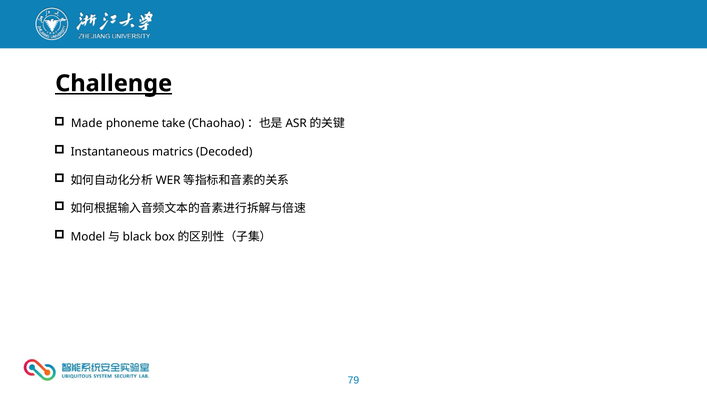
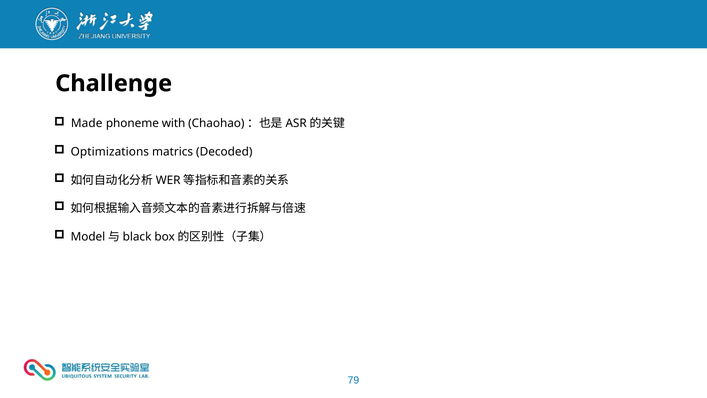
Challenge underline: present -> none (114, 83)
take: take -> with (174, 123)
Instantaneous: Instantaneous -> Optimizations (110, 152)
